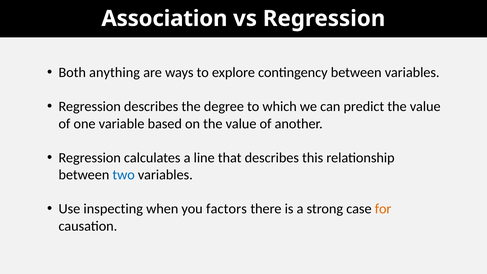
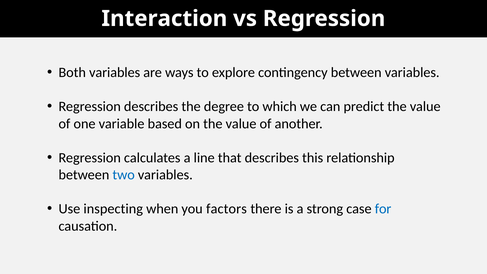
Association: Association -> Interaction (164, 19)
Both anything: anything -> variables (115, 72)
for colour: orange -> blue (383, 209)
